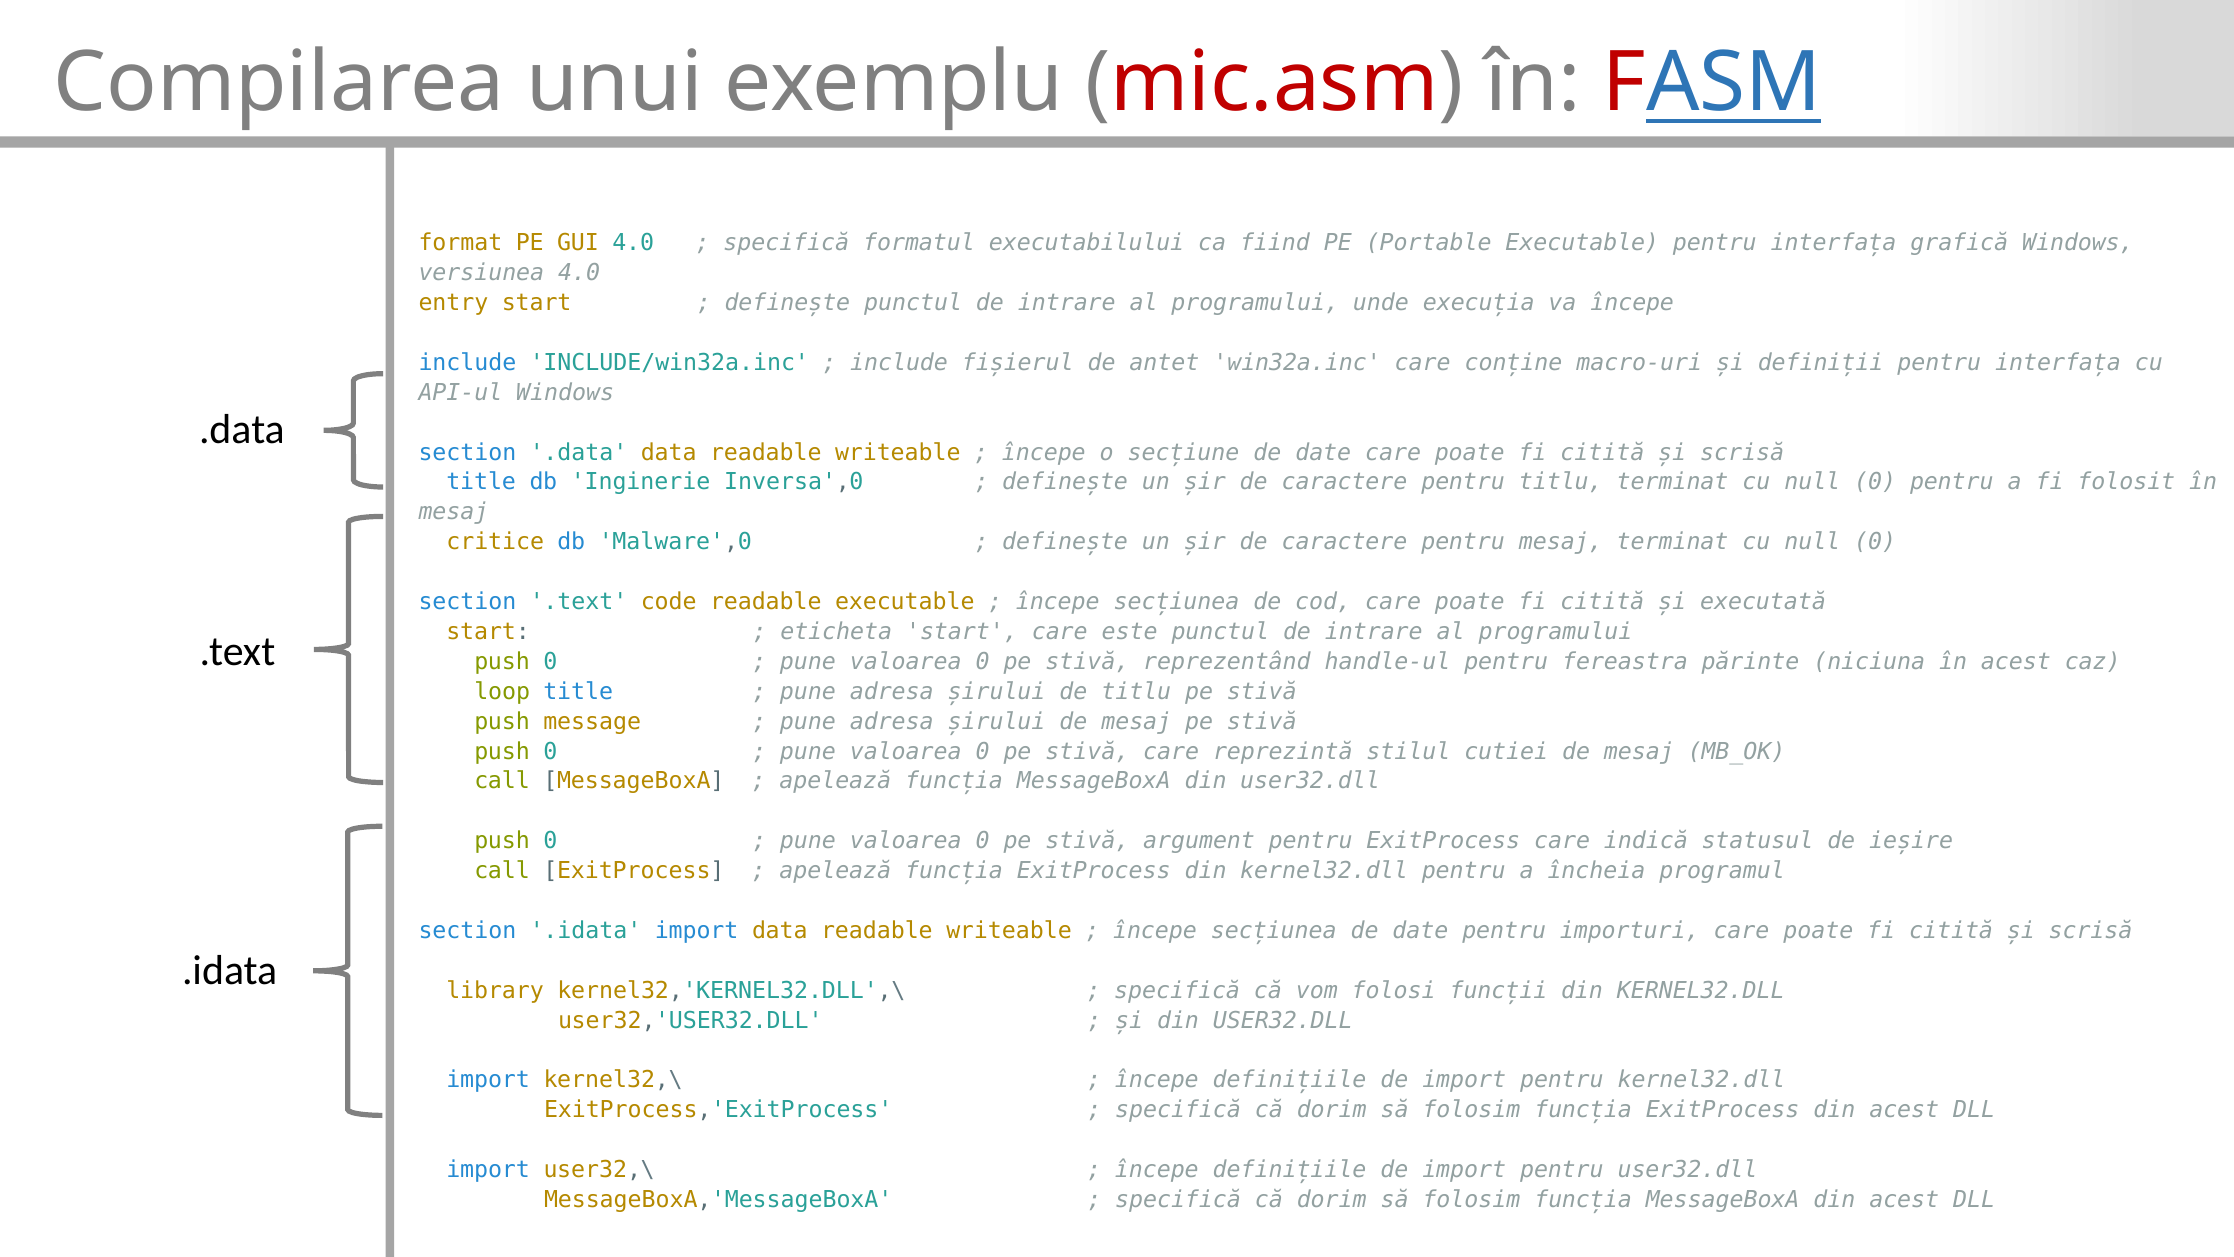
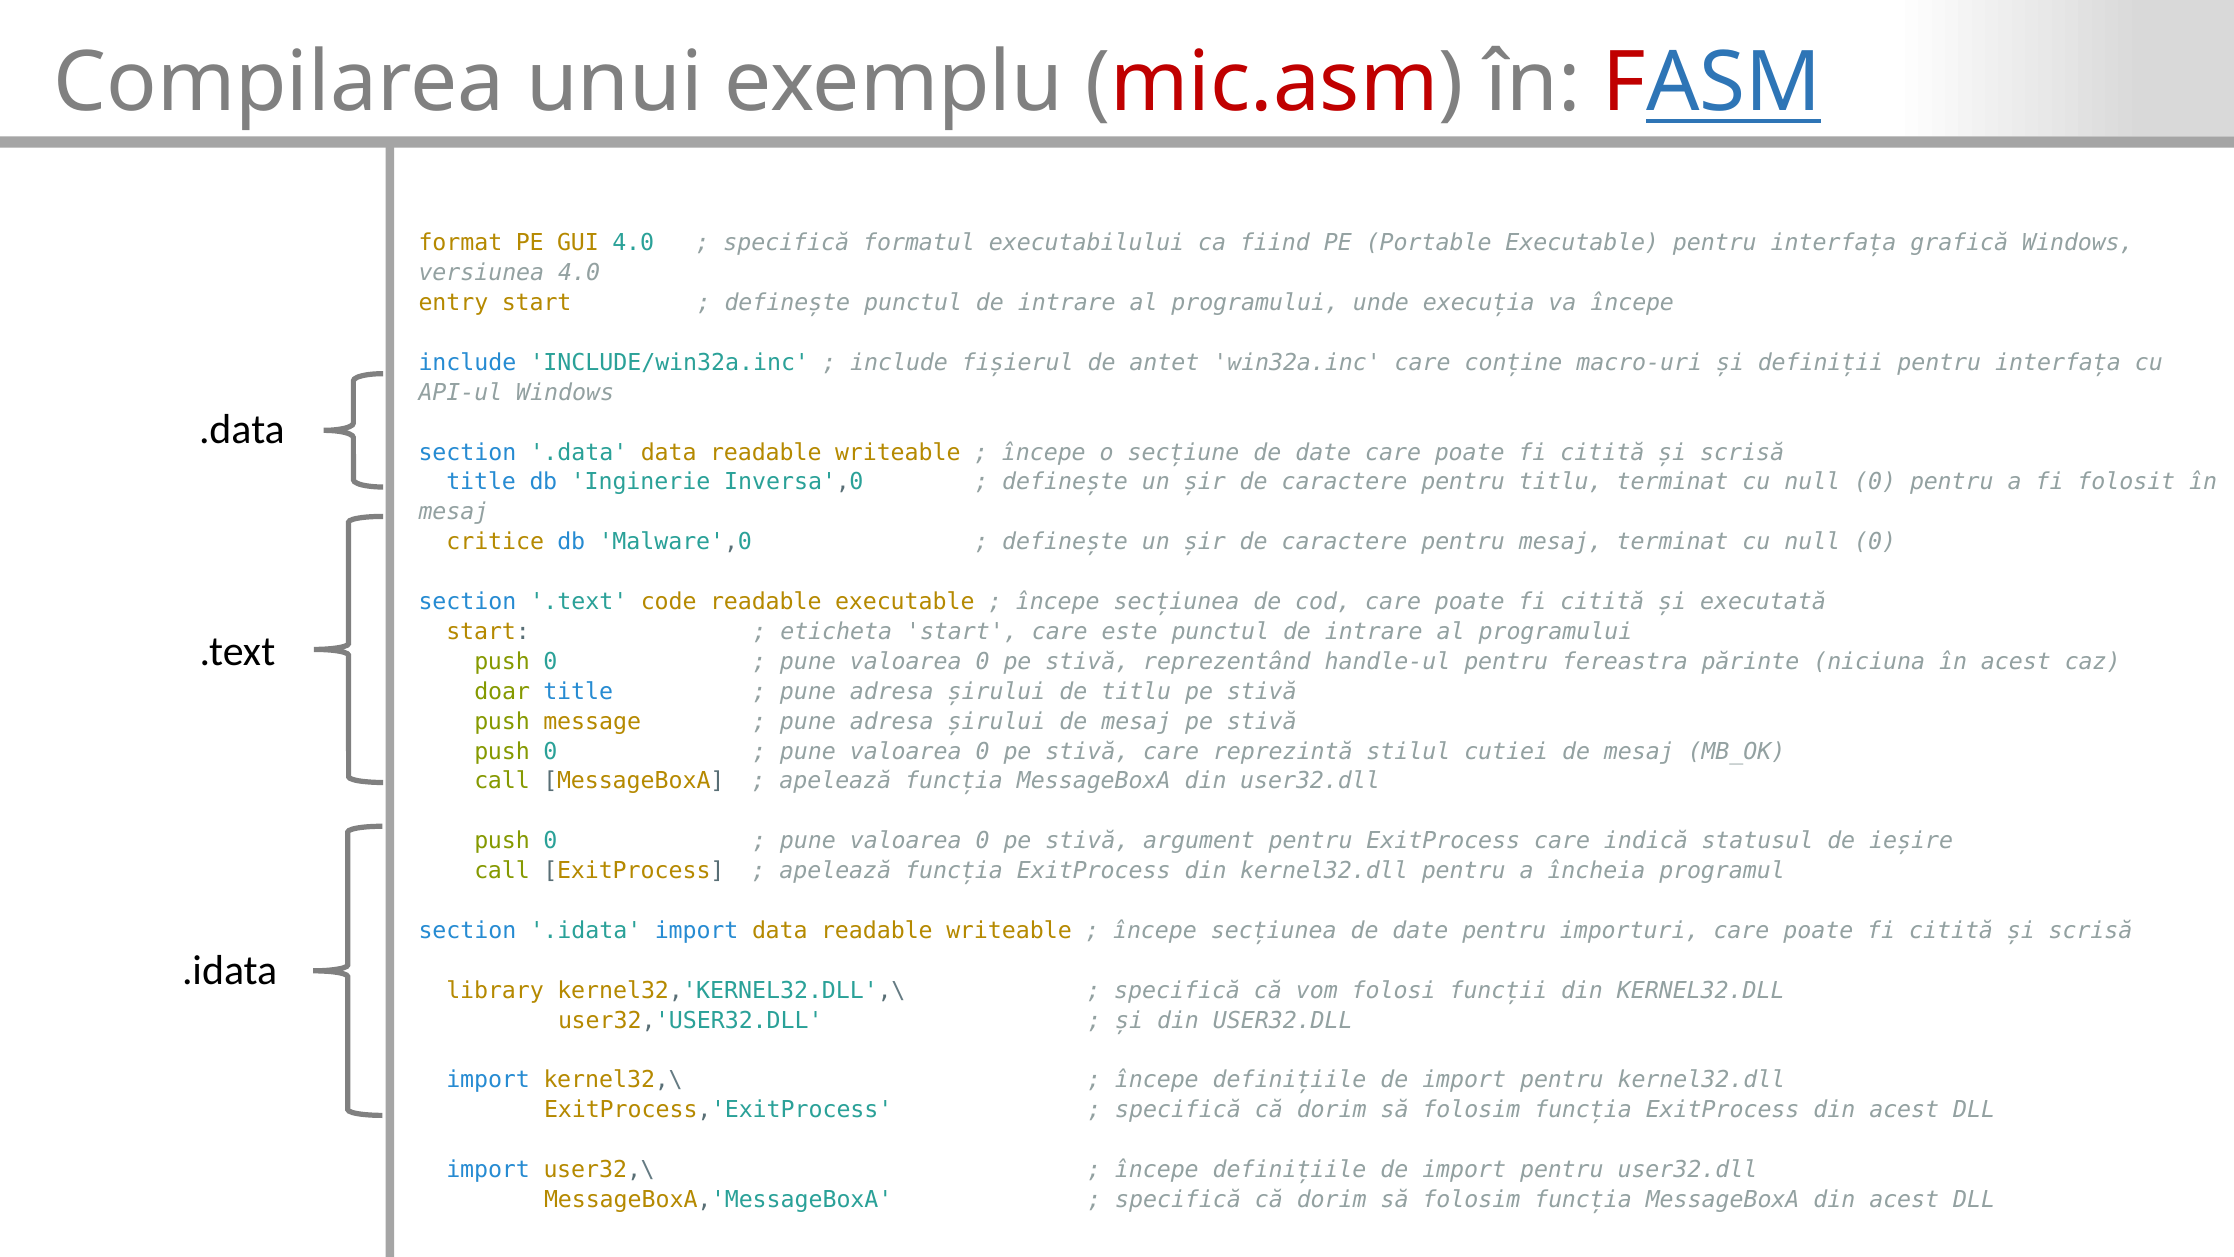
loop: loop -> doar (502, 691)
